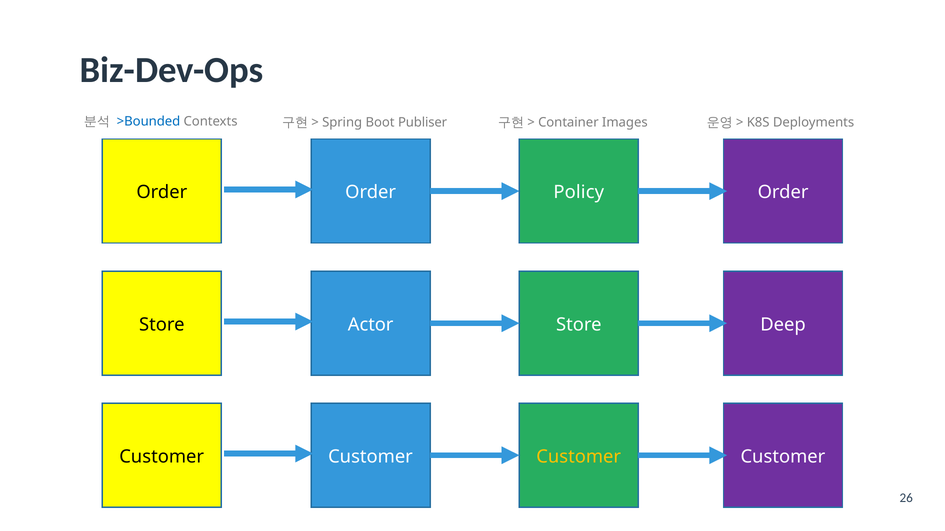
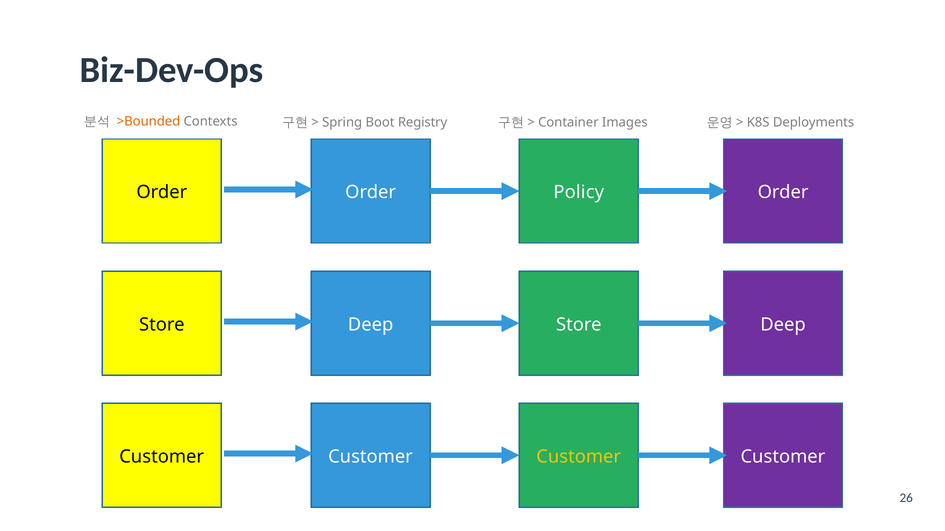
>Bounded colour: blue -> orange (149, 122)
Publiser: Publiser -> Registry (423, 123)
Actor: Actor -> Deep (371, 325)
